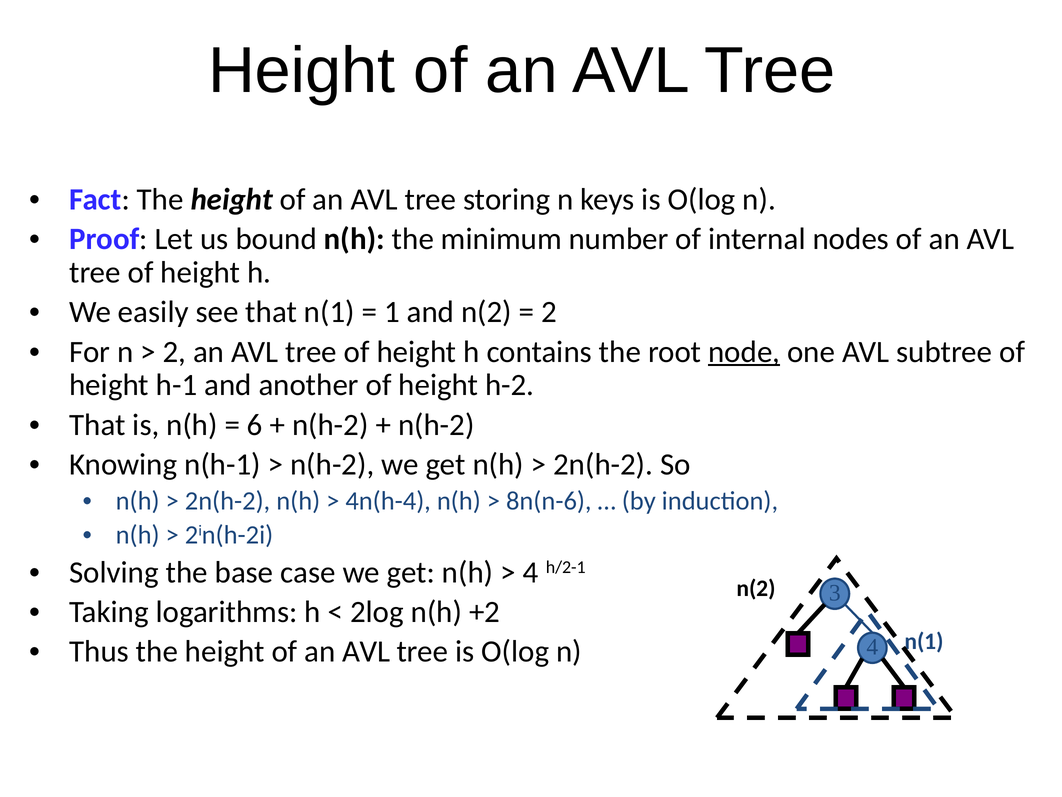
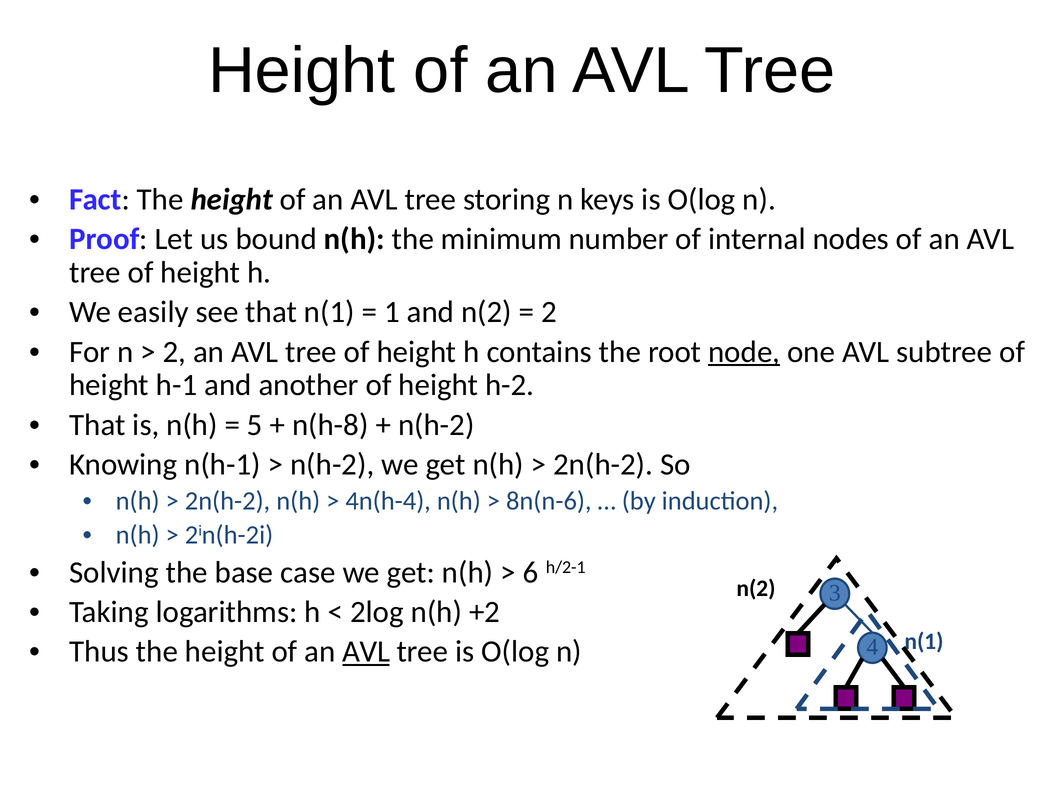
6: 6 -> 5 (255, 425)
n(h-2: n(h-2 -> n(h-8 (330, 425)
4: 4 -> 6 (530, 572)
AVL underline: none -> present (366, 651)
